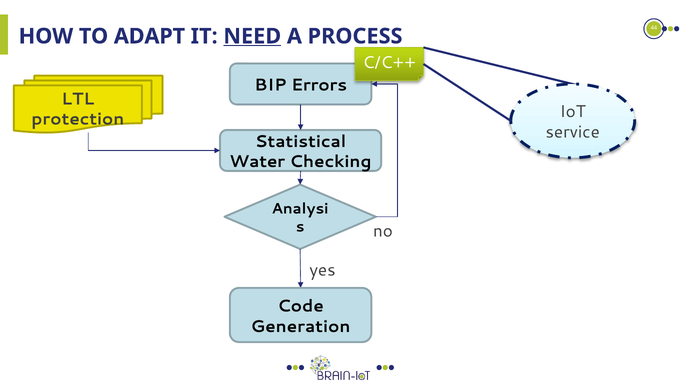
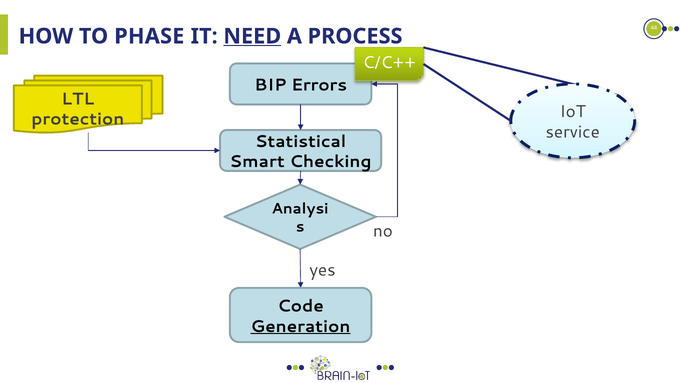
ADAPT: ADAPT -> PHASE (149, 36)
Water: Water -> Smart (257, 162)
Generation underline: none -> present (301, 326)
